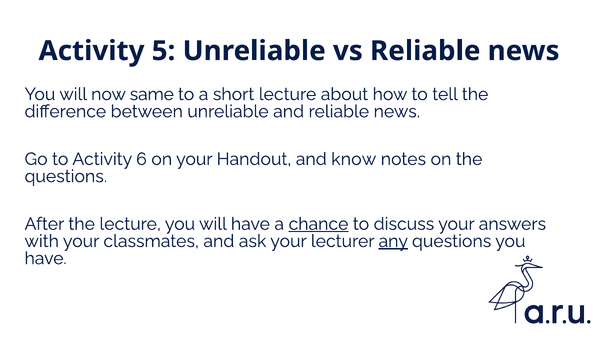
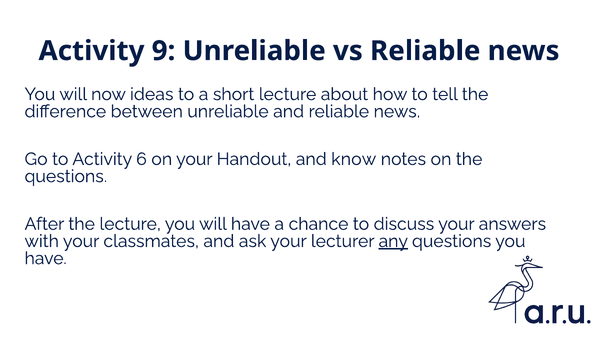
5: 5 -> 9 (164, 51)
same: same -> ideas (152, 94)
chance underline: present -> none (319, 224)
